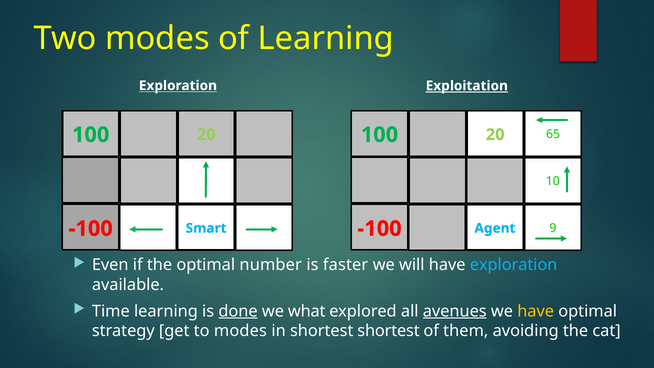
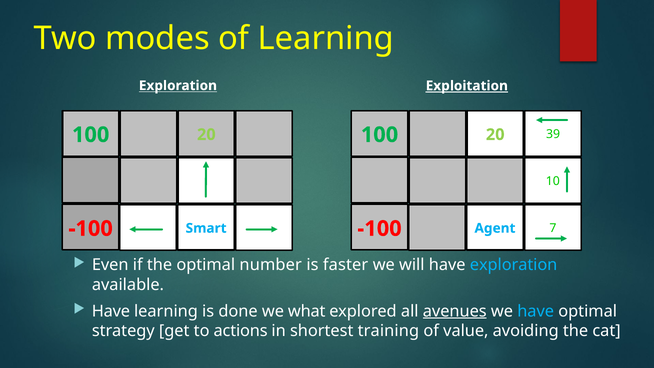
65: 65 -> 39 (553, 134)
9: 9 -> 7 (553, 228)
Time: Time -> Have (111, 311)
done underline: present -> none (238, 311)
have colour: yellow -> light blue (536, 311)
to modes: modes -> actions (241, 331)
shortest shortest: shortest -> training (388, 331)
them: them -> value (466, 331)
